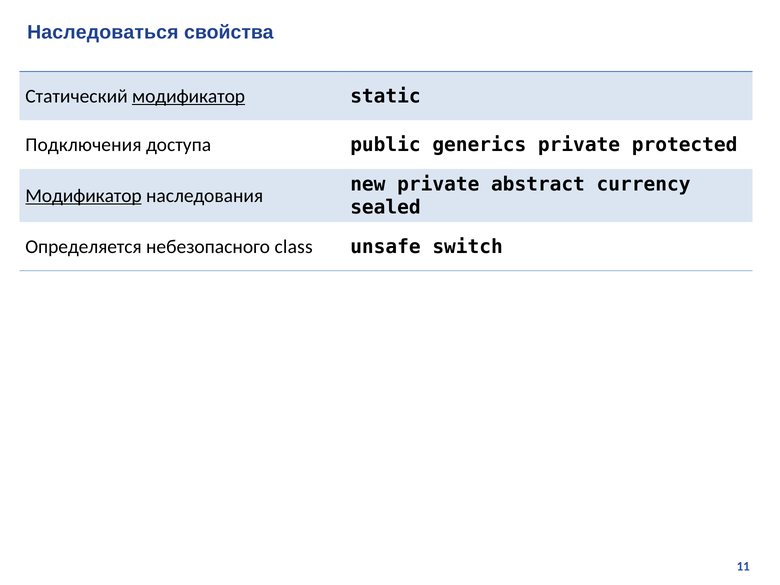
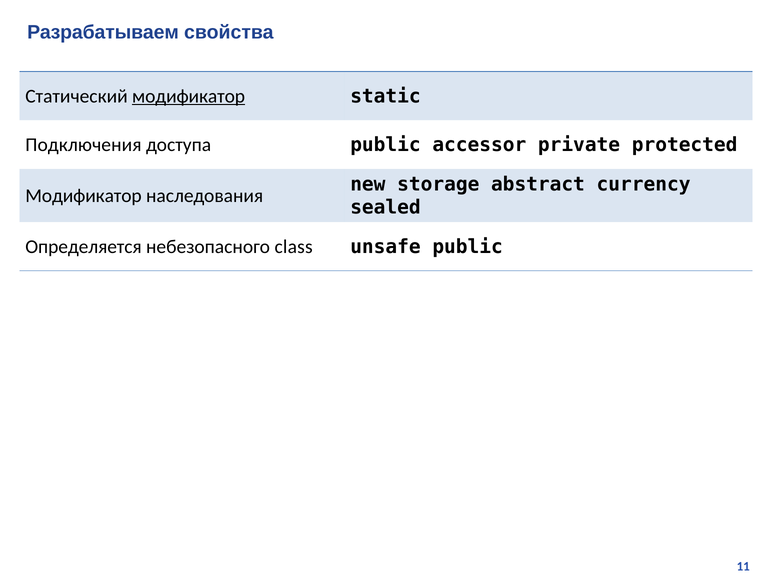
Наследоваться: Наследоваться -> Разрабатываем (103, 32)
generics: generics -> accessor (479, 145)
new private: private -> storage (438, 184)
Модификатор underline: present -> none (84, 196)
unsafe switch: switch -> public (468, 247)
